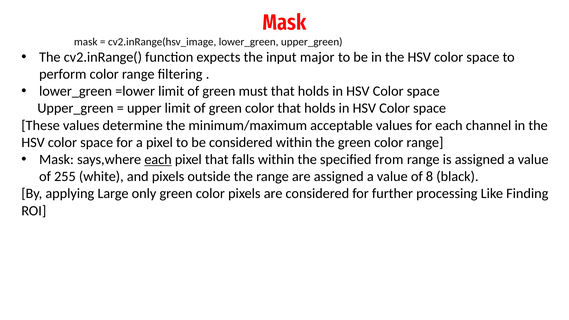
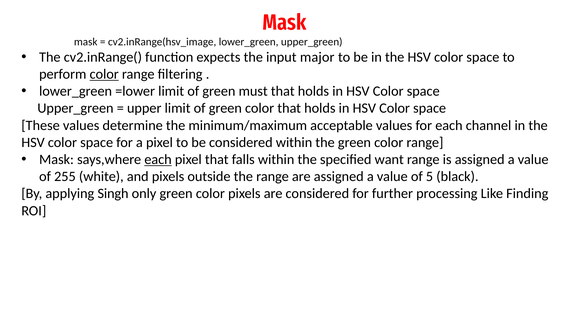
color underline: none -> present (104, 74)
from: from -> want (389, 160)
8: 8 -> 5 (430, 177)
Large: Large -> Singh (113, 194)
